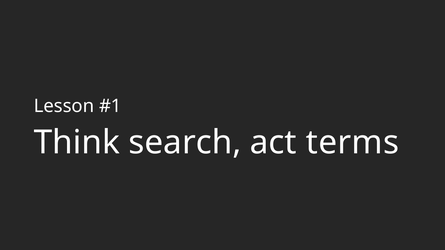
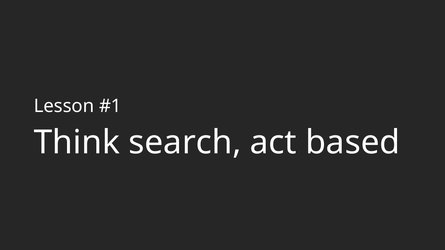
terms: terms -> based (353, 143)
